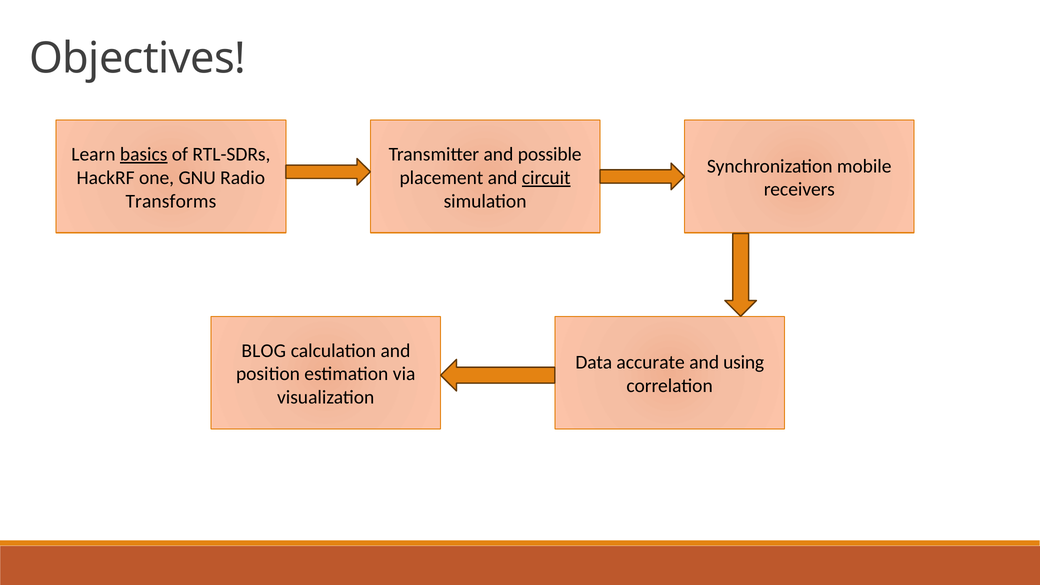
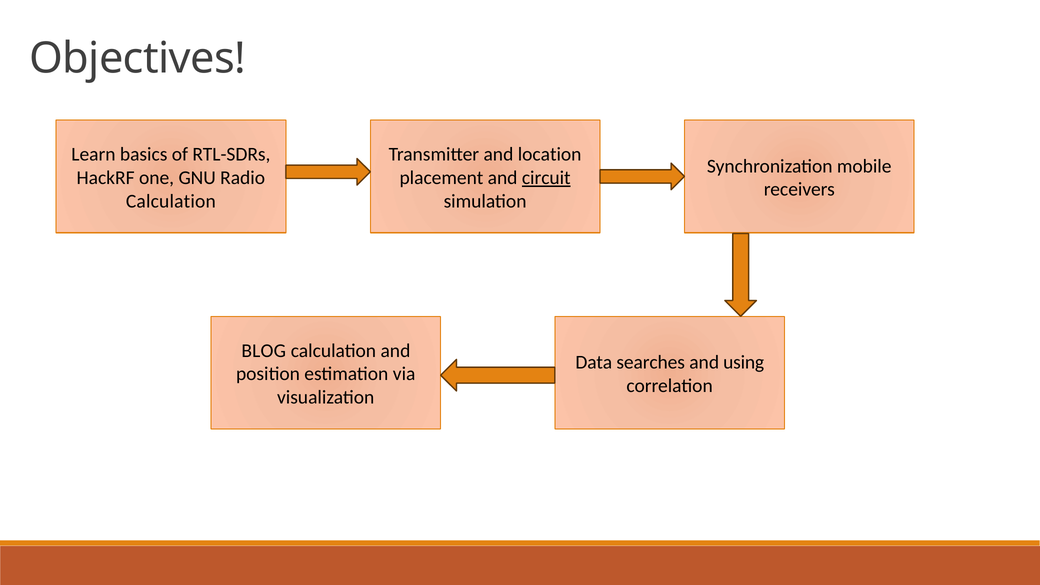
basics underline: present -> none (144, 154)
possible: possible -> location (550, 154)
Transforms: Transforms -> Calculation (171, 201)
accurate: accurate -> searches (651, 362)
